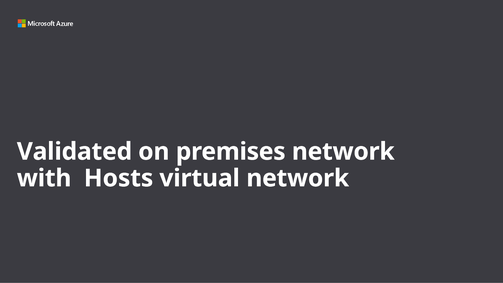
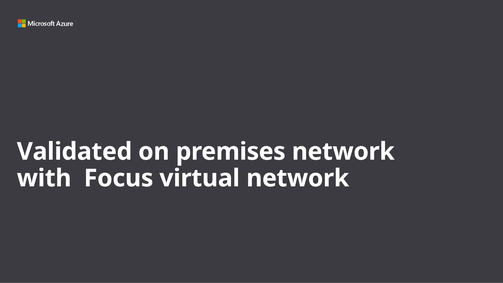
Hosts: Hosts -> Focus (119, 178)
